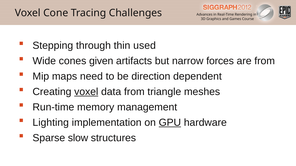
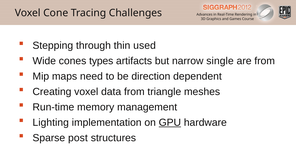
given: given -> types (101, 61)
forces: forces -> single (220, 61)
voxel underline: present -> none (86, 92)
slow: slow -> post (78, 138)
